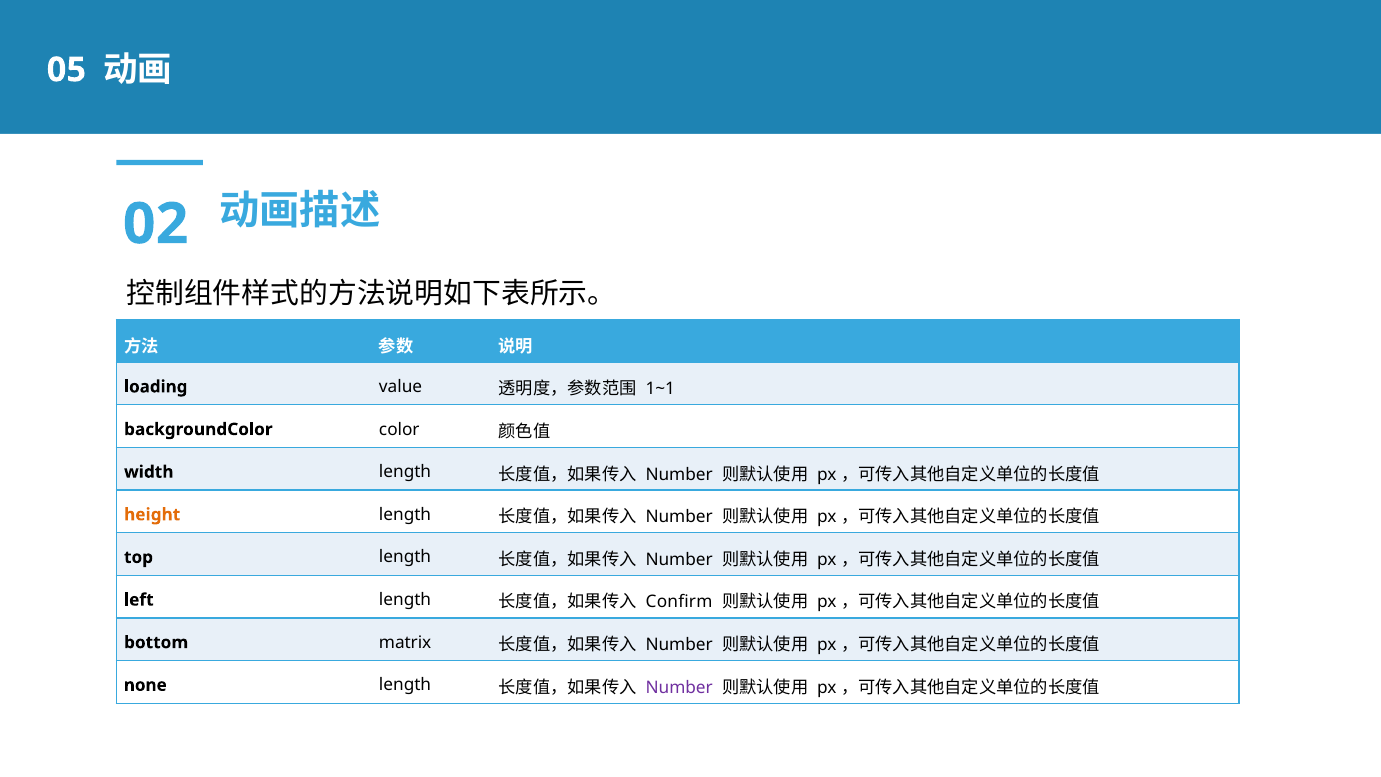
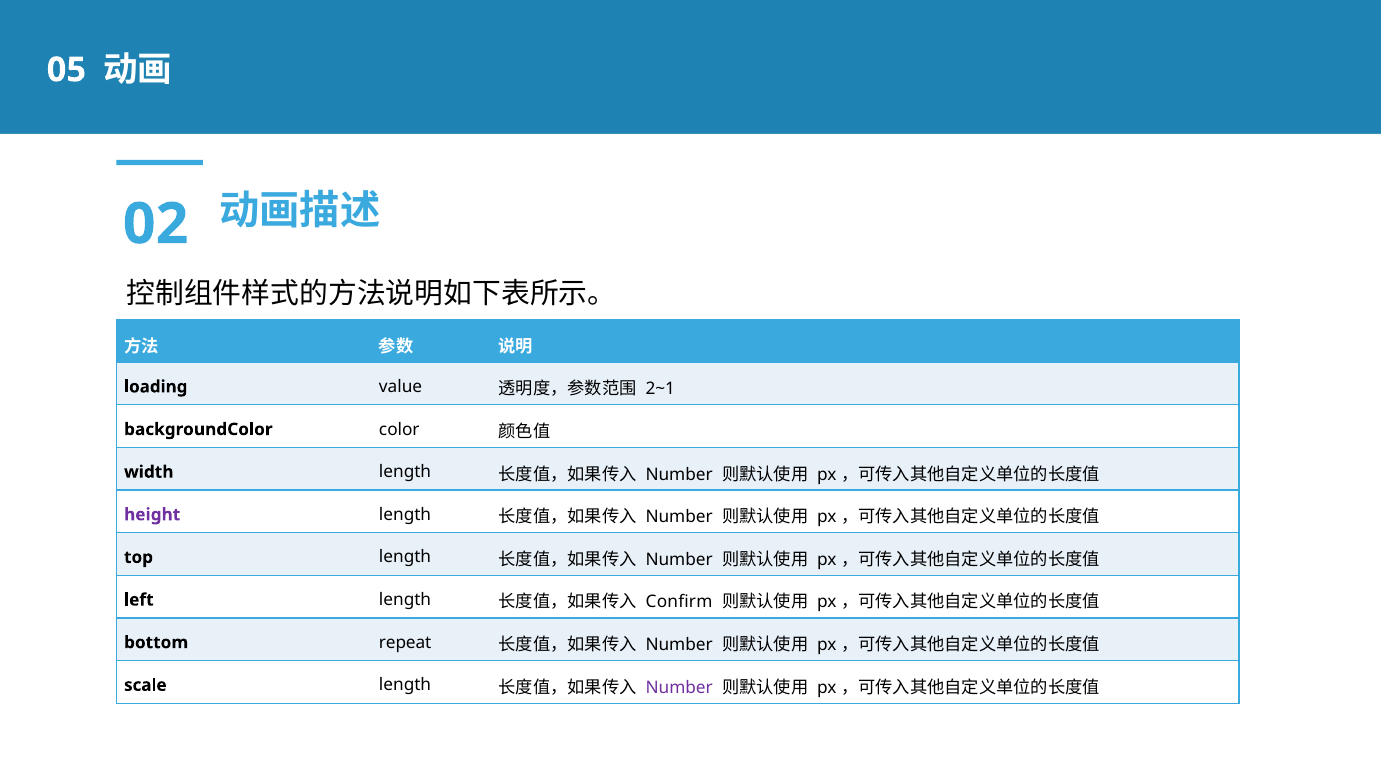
1~1: 1~1 -> 2~1 (660, 389)
height colour: orange -> purple (152, 515)
matrix: matrix -> repeat (405, 642)
none: none -> scale (145, 685)
